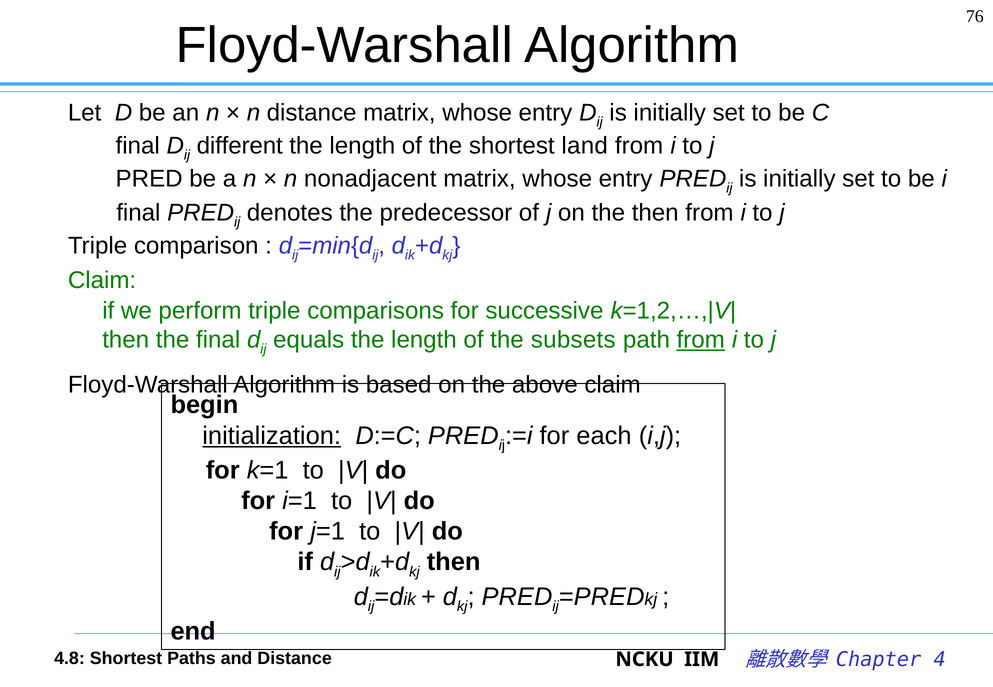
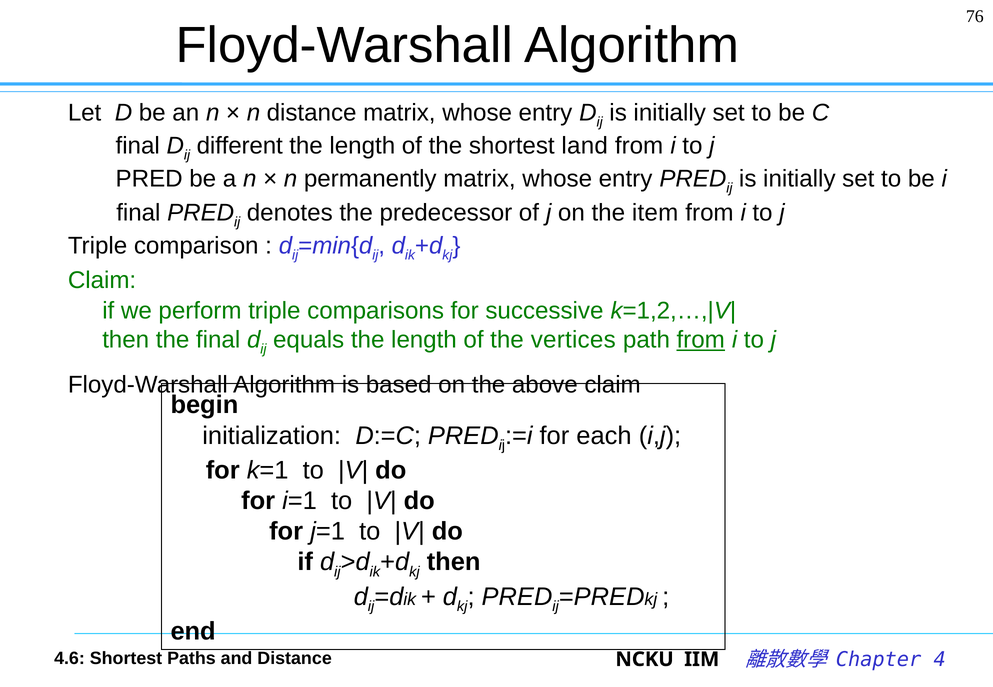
nonadjacent: nonadjacent -> permanently (370, 179)
the then: then -> item (655, 213)
subsets: subsets -> vertices (573, 340)
initialization underline: present -> none (272, 436)
4.8: 4.8 -> 4.6 (70, 659)
